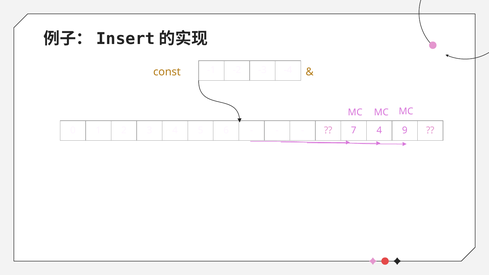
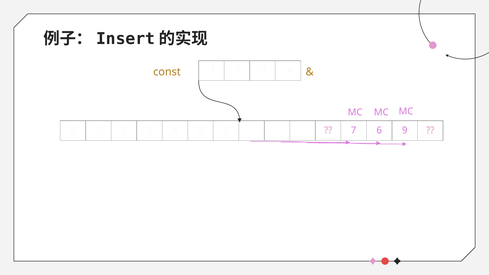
7 4: 4 -> 6 (379, 130)
